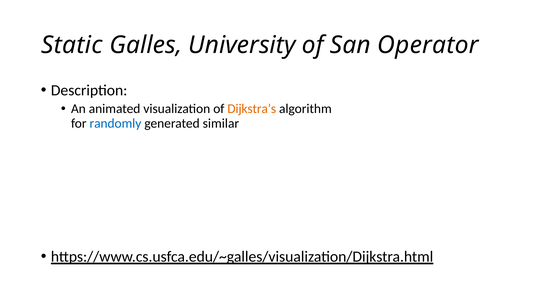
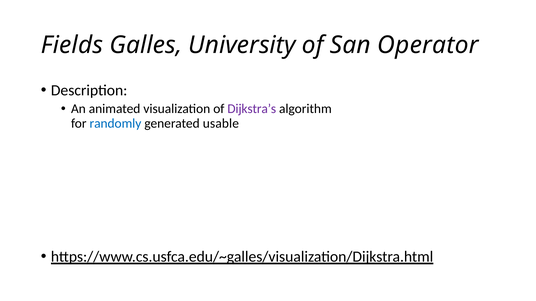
Static: Static -> Fields (72, 45)
Dijkstra’s colour: orange -> purple (252, 109)
similar: similar -> usable (221, 124)
